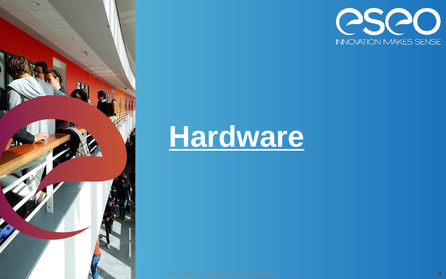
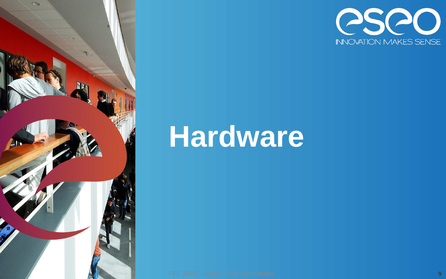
Hardware underline: present -> none (237, 137)
